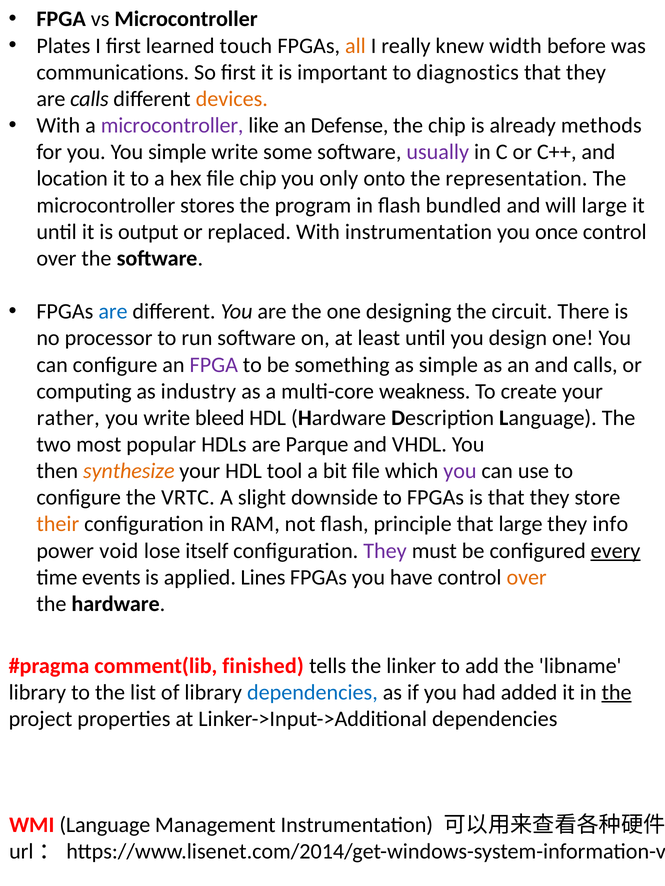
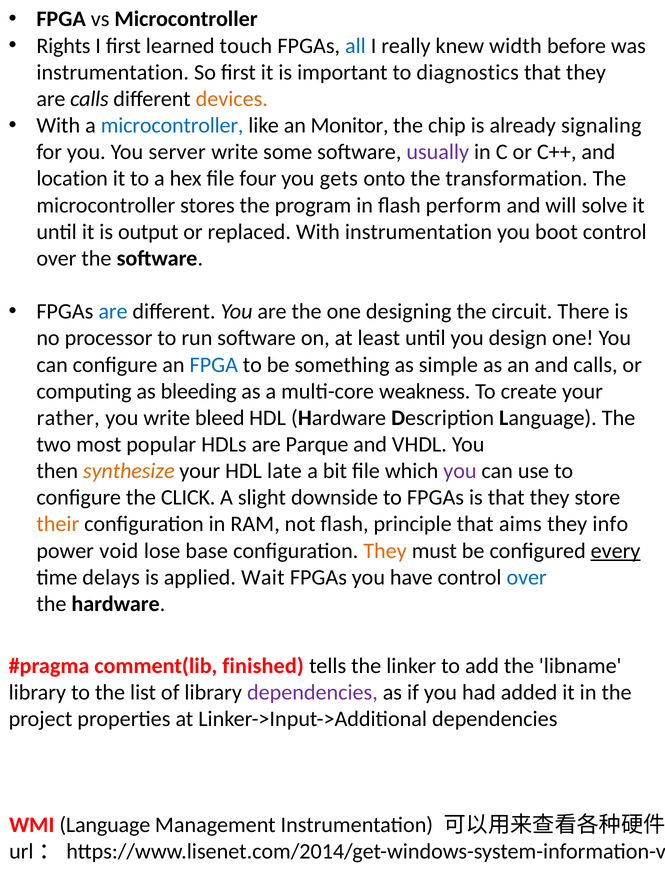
Plates: Plates -> Rights (63, 46)
all colour: orange -> blue (355, 46)
communications: communications -> instrumentation (113, 72)
microcontroller colour: purple -> blue (172, 126)
Defense: Defense -> Monitor (350, 126)
methods: methods -> signaling (601, 126)
You simple: simple -> server (177, 152)
file chip: chip -> four (258, 179)
only: only -> gets (339, 179)
representation: representation -> transformation (517, 179)
bundled: bundled -> perform (463, 205)
will large: large -> solve (604, 205)
once: once -> boot (556, 232)
FPGA colour: purple -> blue (214, 365)
industry: industry -> bleeding (199, 392)
tool: tool -> late (284, 471)
VRTC: VRTC -> CLICK (188, 498)
that large: large -> aims (520, 525)
itself: itself -> base (207, 551)
They colour: purple -> orange (385, 551)
events: events -> delays (111, 578)
Lines: Lines -> Wait (263, 578)
over colour: orange -> blue (527, 578)
dependencies colour: blue -> purple (312, 693)
the underline: present -> none (617, 693)
